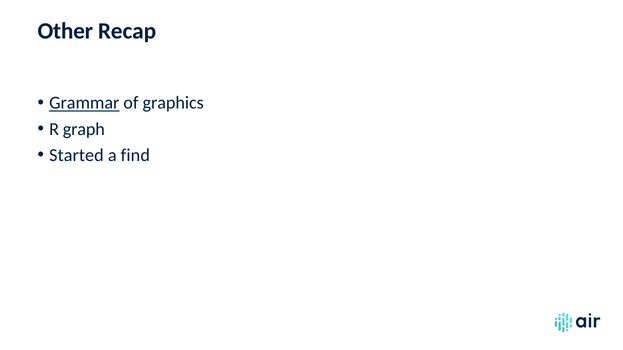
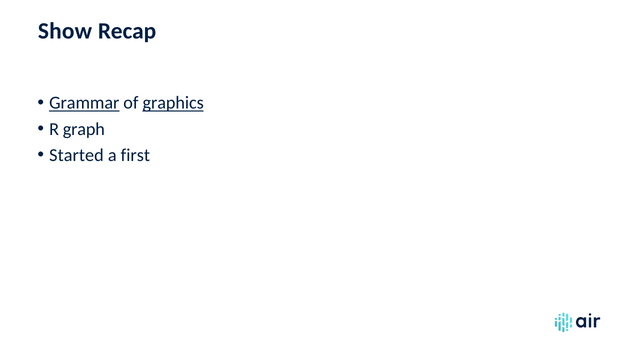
Other: Other -> Show (65, 31)
graphics underline: none -> present (173, 103)
find: find -> first (135, 155)
